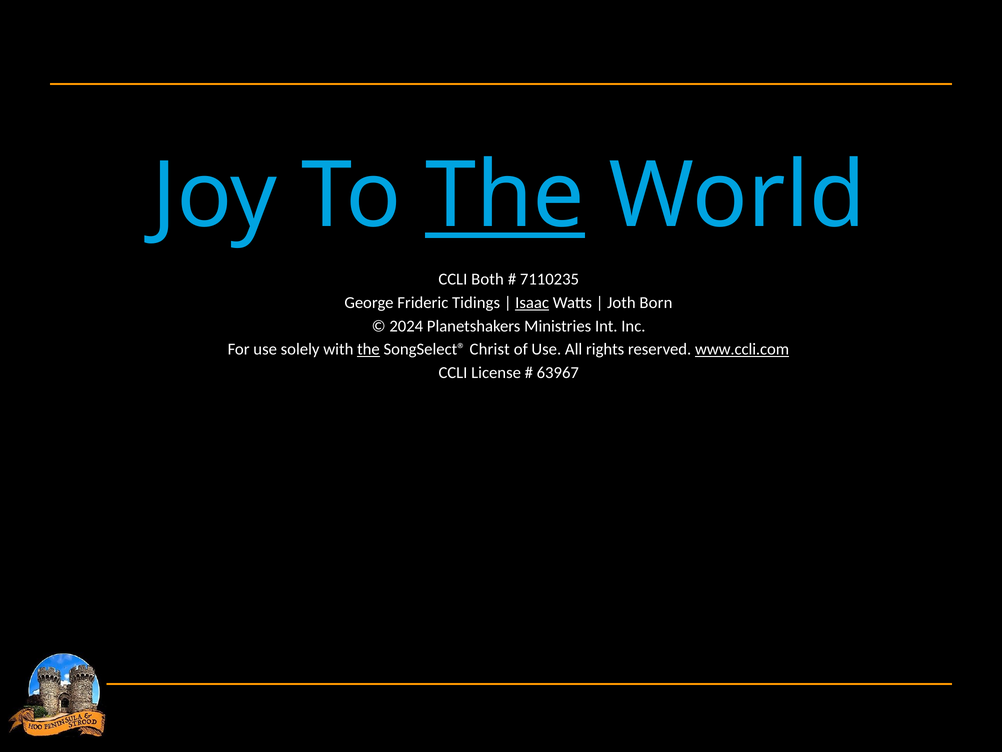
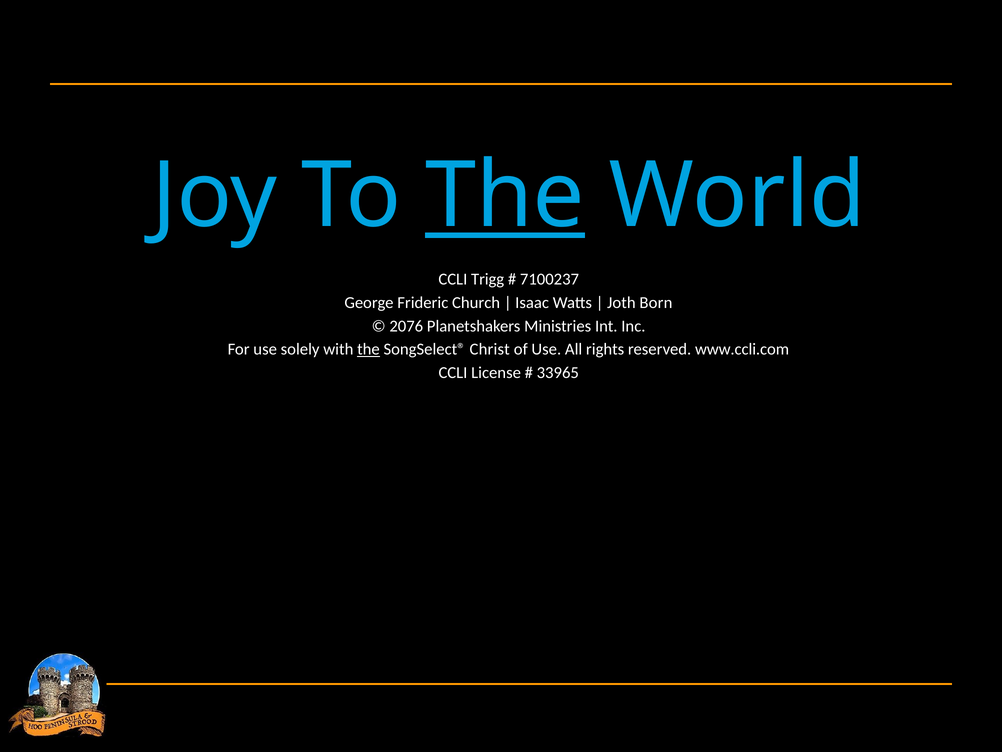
Both: Both -> Trigg (488, 279)
7110235: 7110235 -> 7100237 (549, 279)
Tidings: Tidings -> Church (476, 302)
Isaac underline: present -> none (532, 302)
2024: 2024 -> 2076 (406, 326)
www.ccli.com underline: present -> none (742, 349)
63967: 63967 -> 33965 (558, 373)
